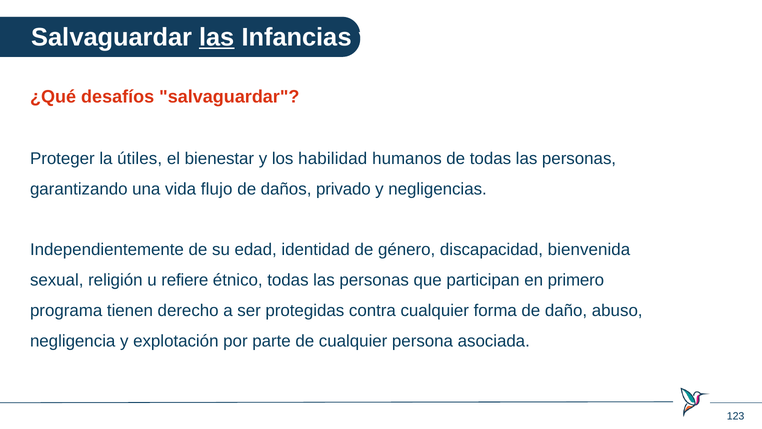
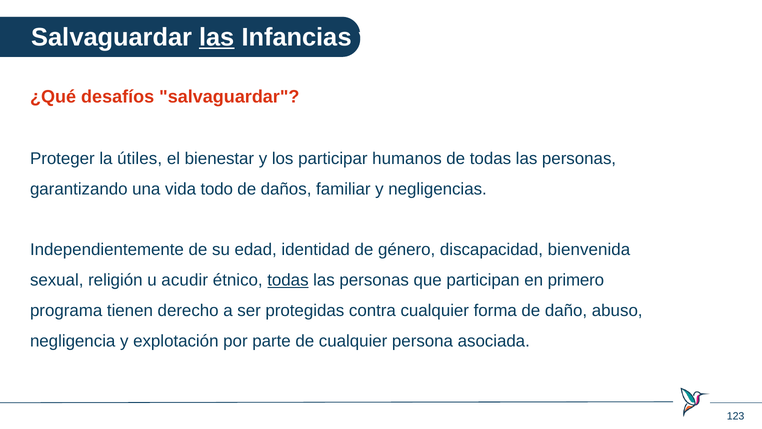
habilidad: habilidad -> participar (333, 158)
flujo: flujo -> todo (217, 189)
privado: privado -> familiar (343, 189)
refiere: refiere -> acudir (185, 280)
todas underline: none -> present (288, 280)
